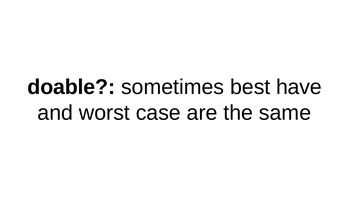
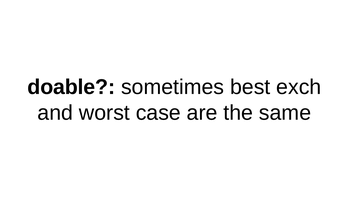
have: have -> exch (299, 87)
